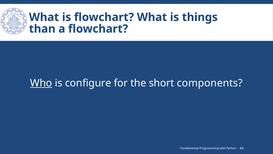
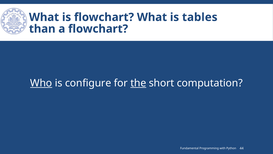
things: things -> tables (200, 17)
the underline: none -> present (138, 83)
components: components -> computation (210, 83)
